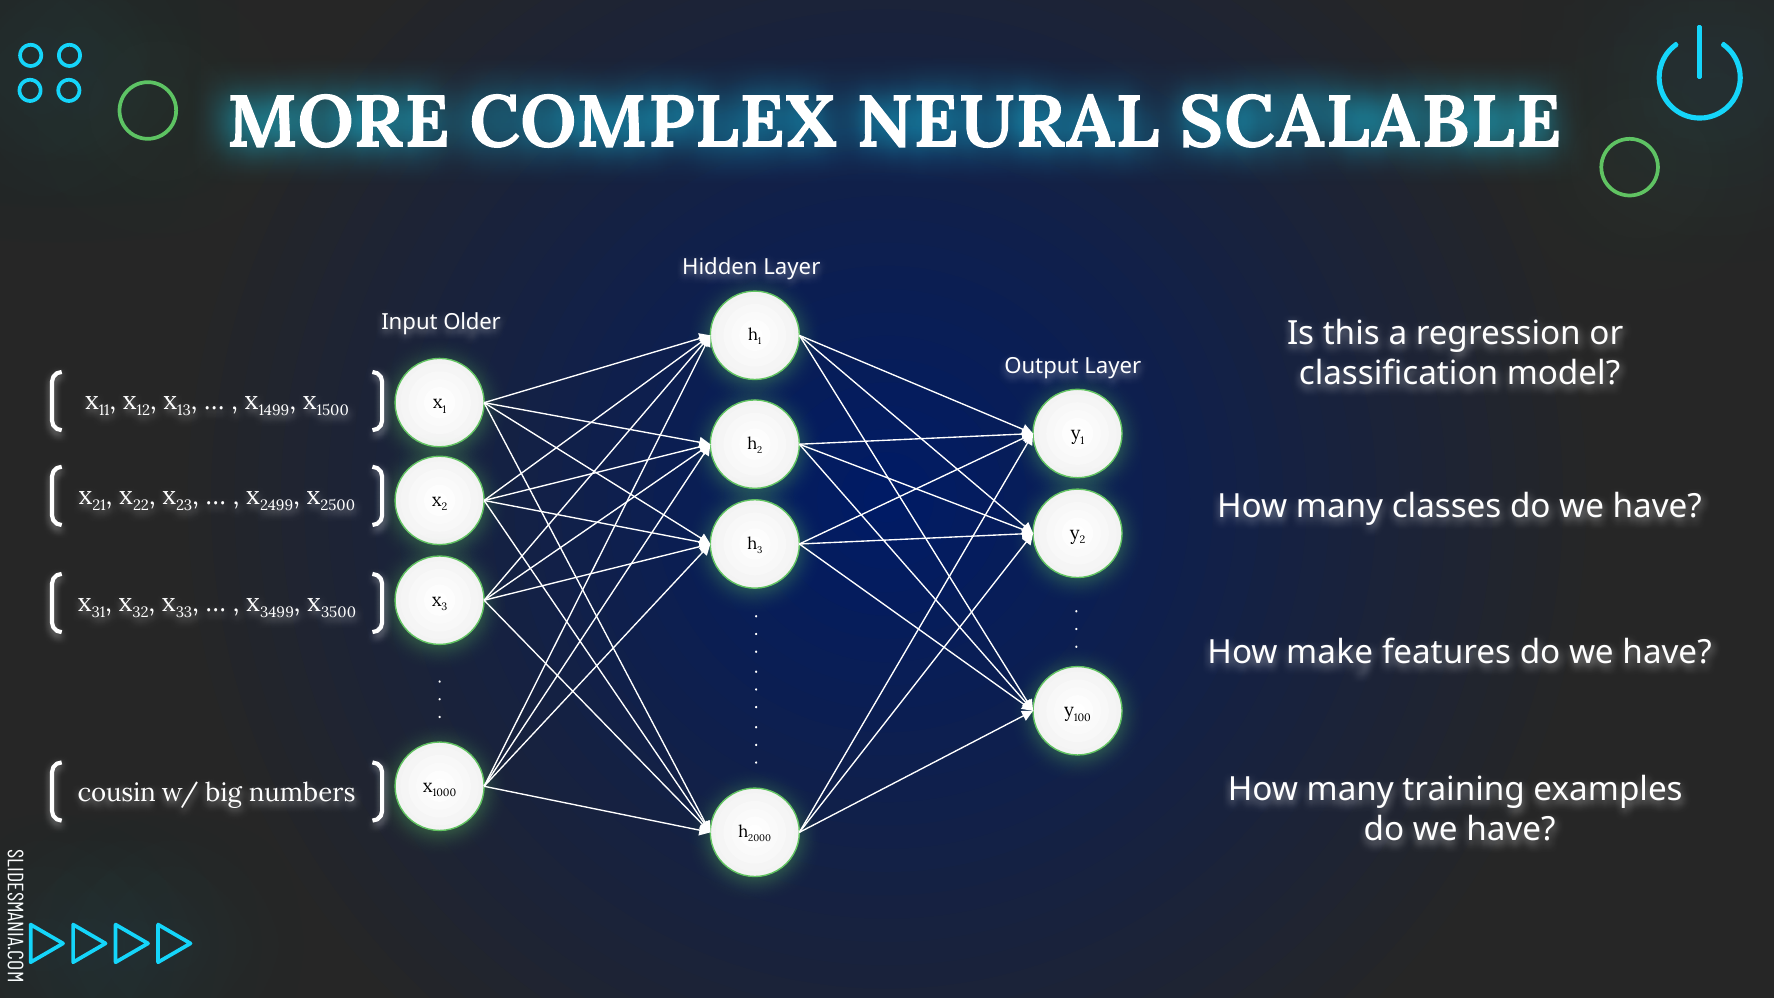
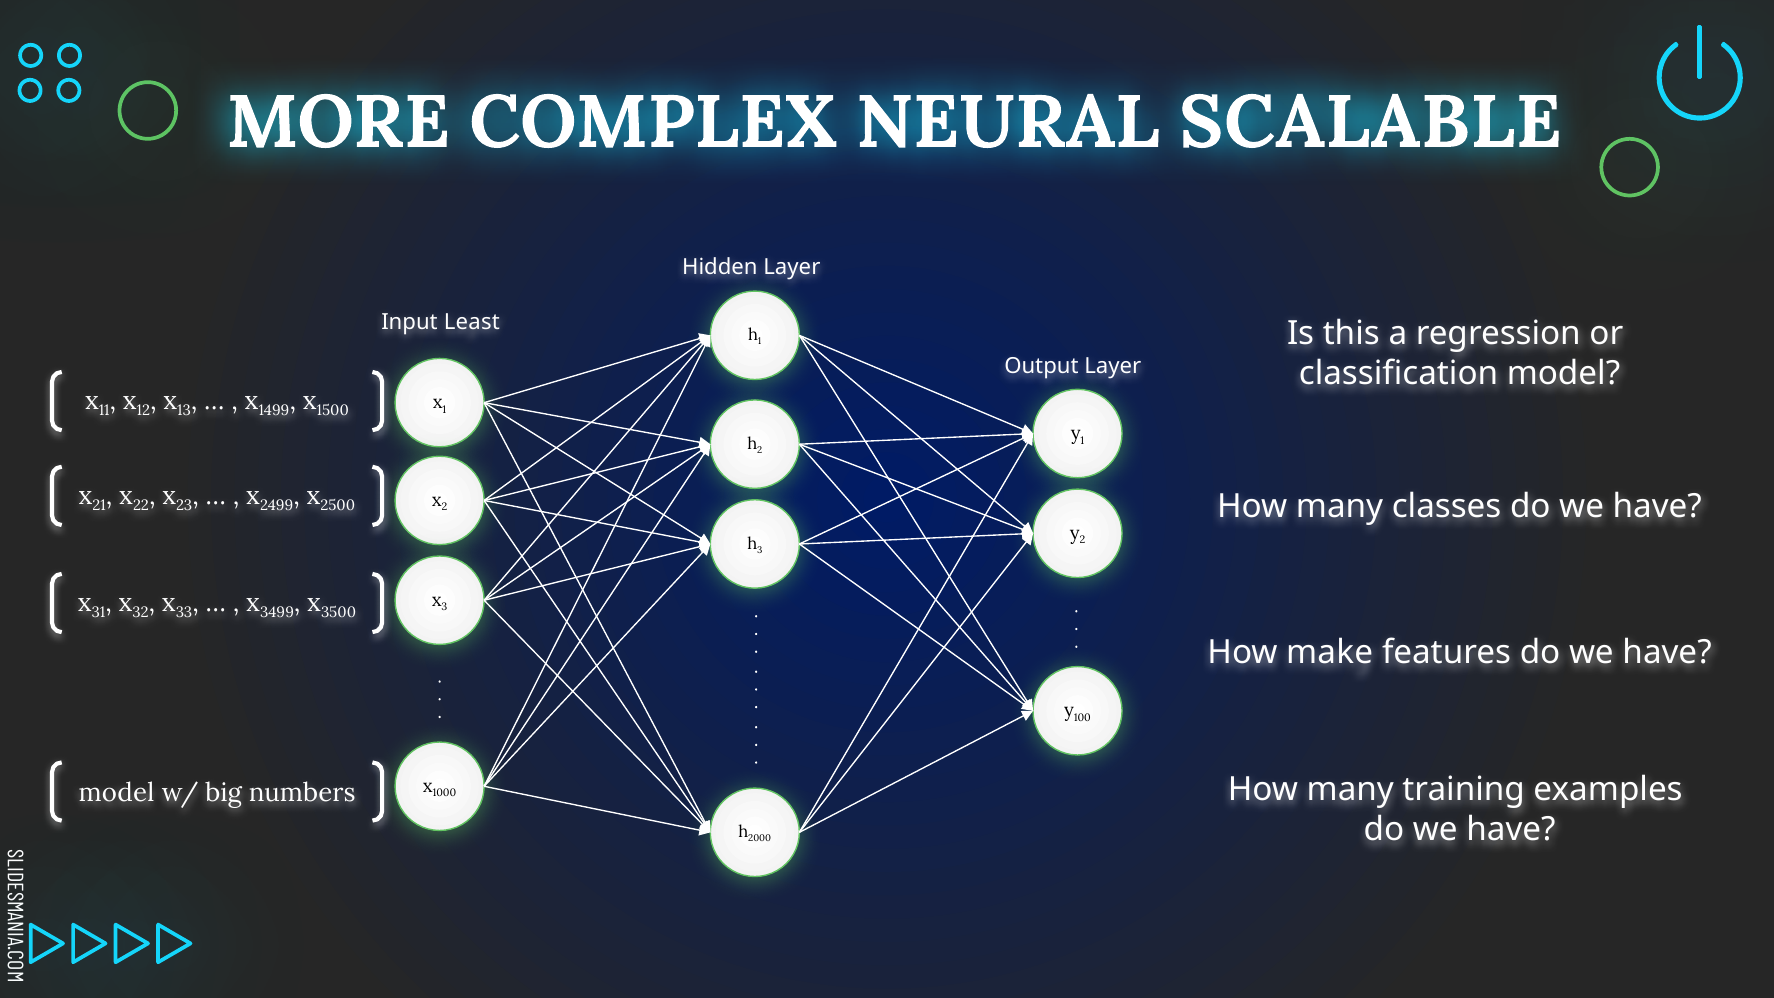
Older: Older -> Least (472, 322)
cousin: cousin -> model (116, 793)
